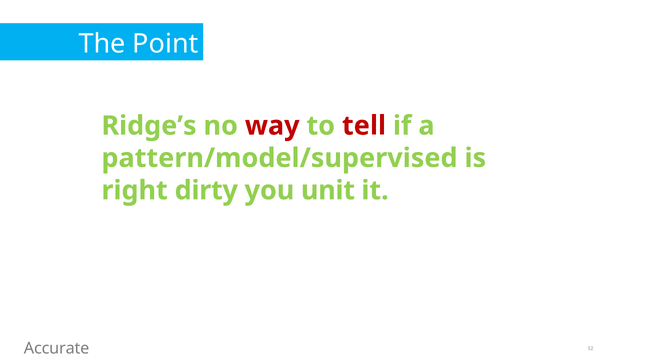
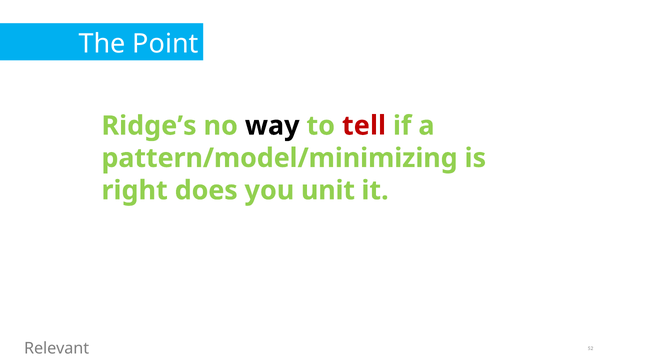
way colour: red -> black (272, 126)
pattern/model/supervised: pattern/model/supervised -> pattern/model/minimizing (280, 158)
dirty: dirty -> does (206, 191)
Accurate: Accurate -> Relevant (57, 349)
